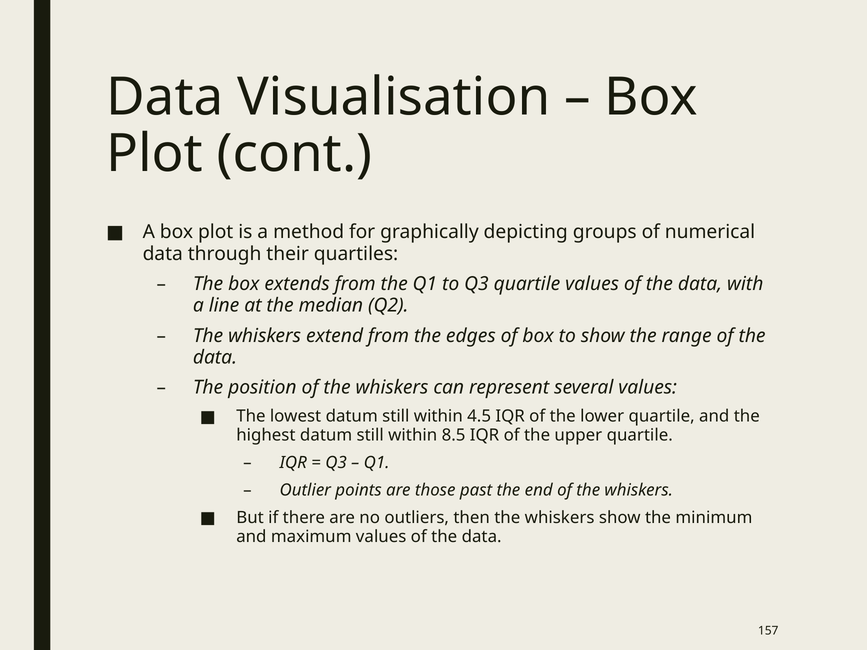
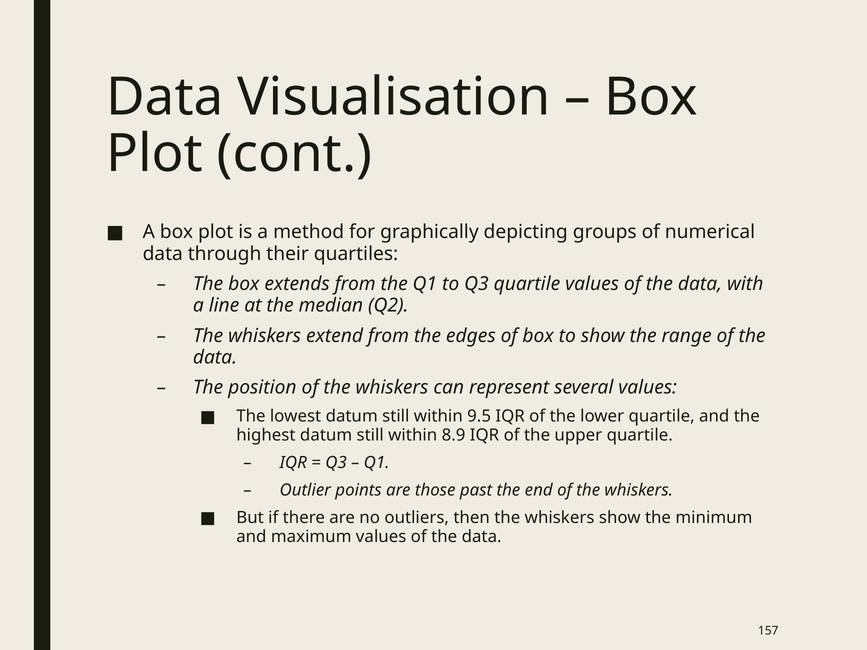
4.5: 4.5 -> 9.5 (479, 416)
8.5: 8.5 -> 8.9 (454, 435)
